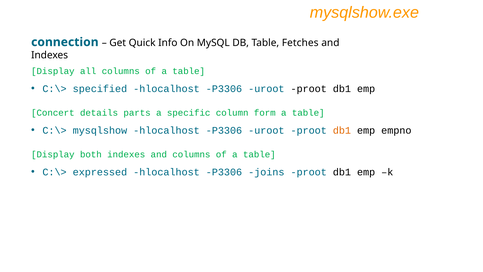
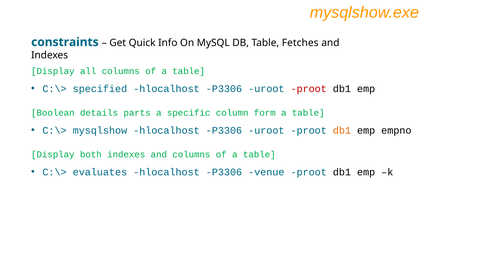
connection: connection -> constraints (65, 42)
proot colour: black -> red (309, 89)
Concert: Concert -> Boolean (53, 113)
expressed: expressed -> evaluates (100, 172)
joins: joins -> venue (266, 172)
